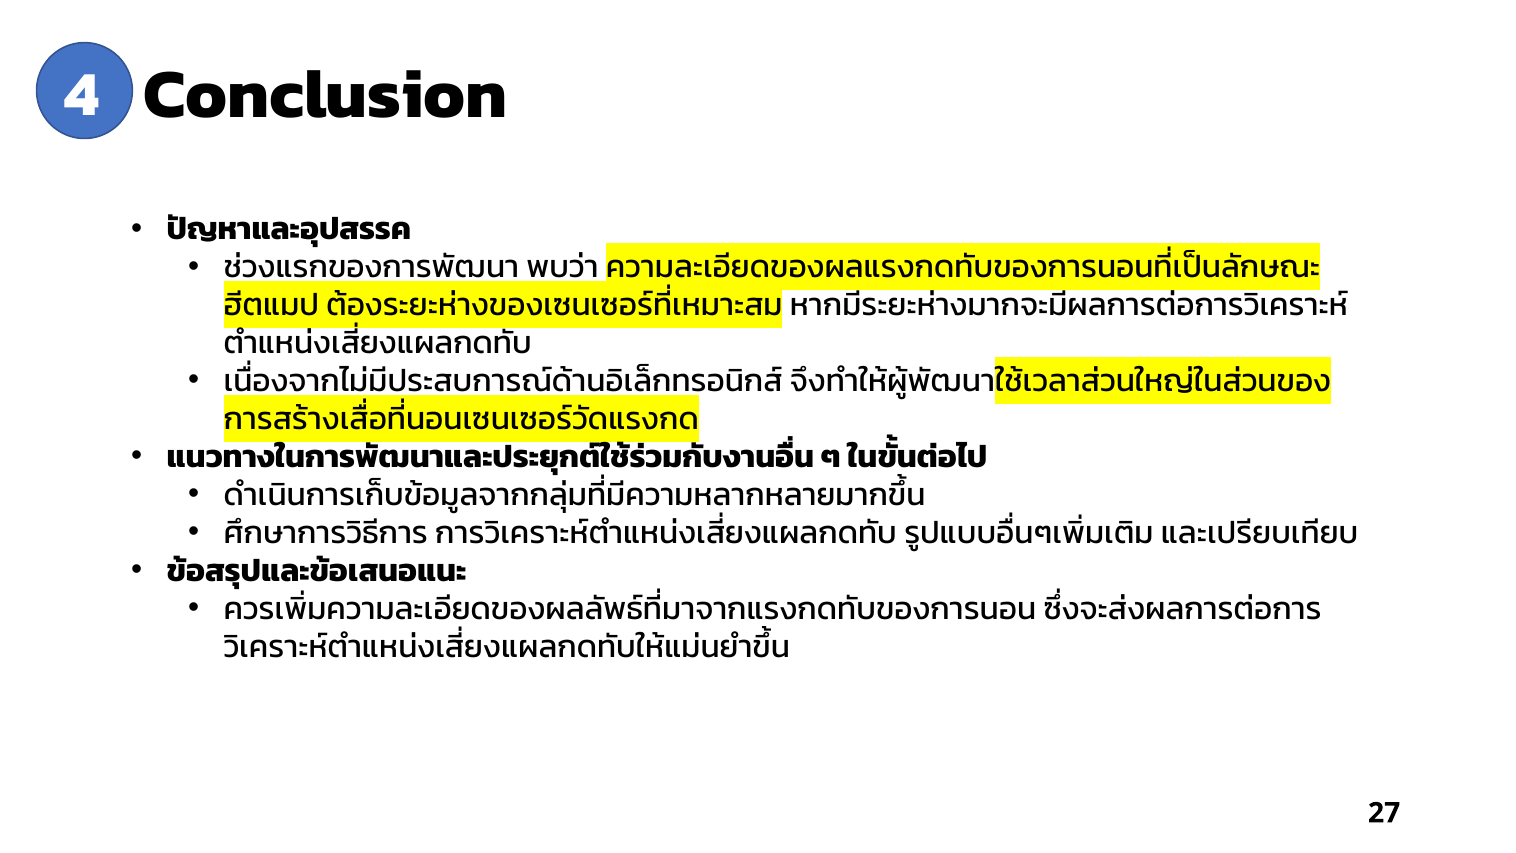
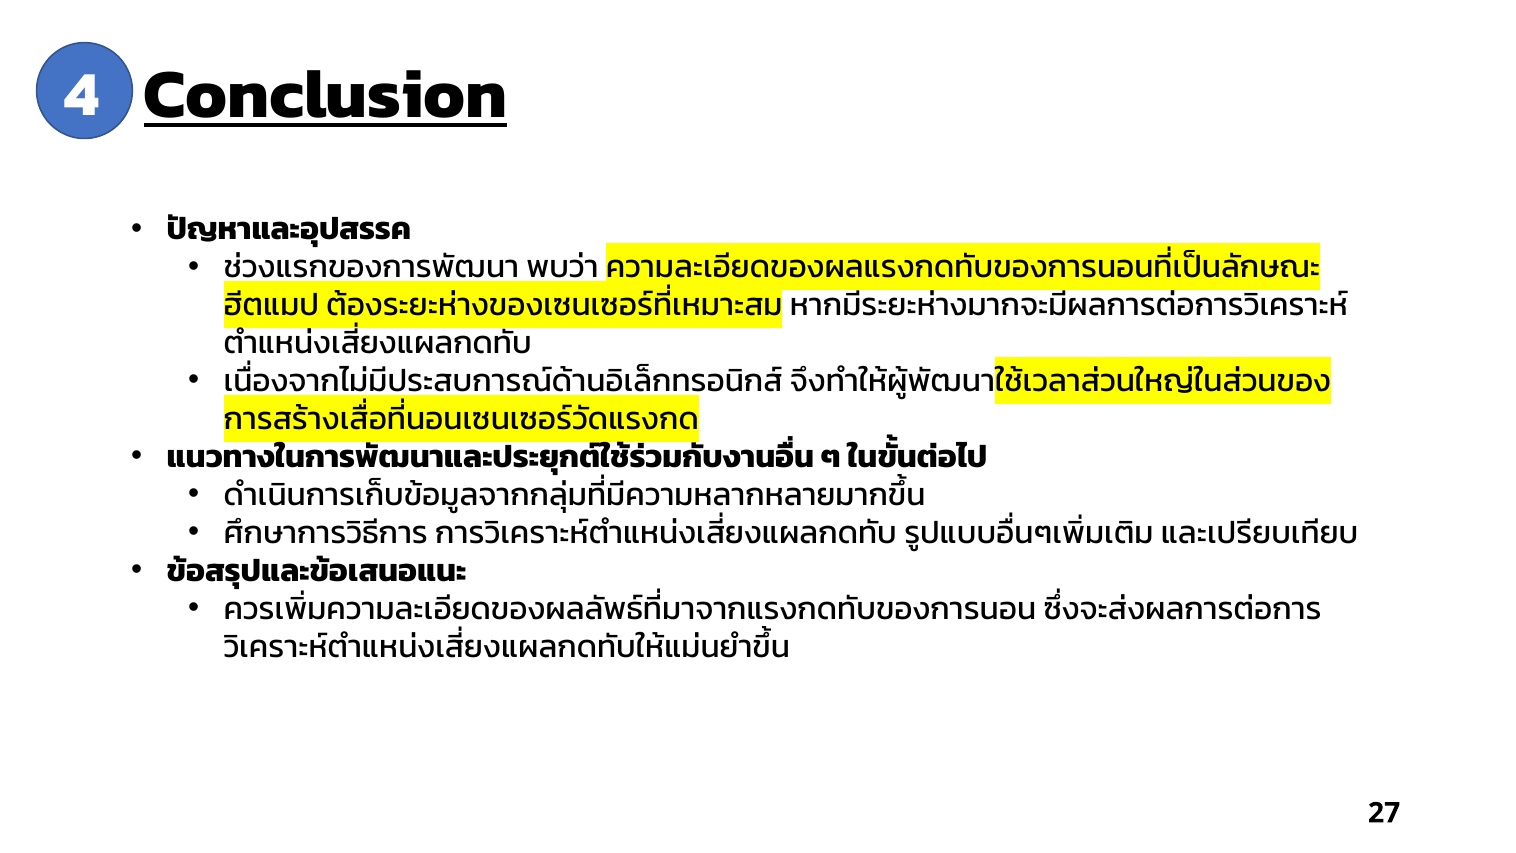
Conclusion underline: none -> present (326, 95)
